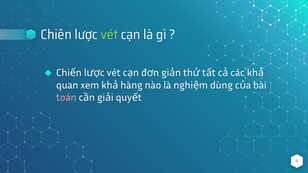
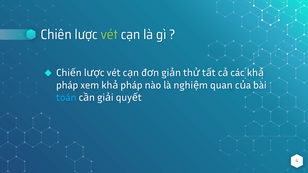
quan: quan -> pháp (67, 85)
hàng: hàng -> pháp (131, 85)
dùng: dùng -> quan (221, 85)
toán colour: pink -> light blue (66, 98)
